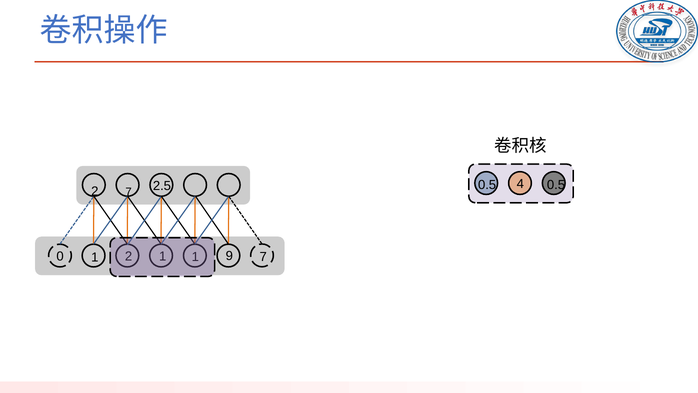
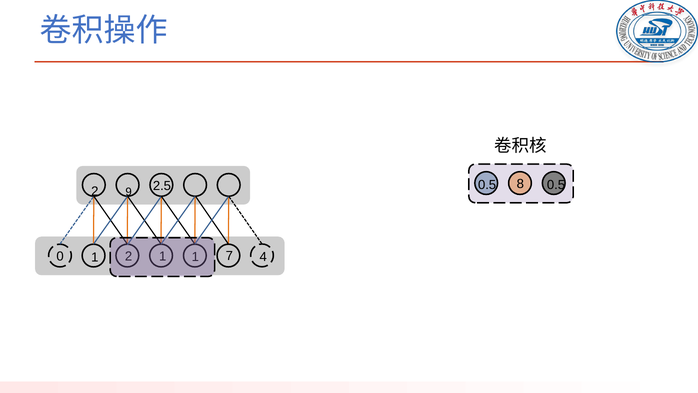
7: 7 -> 9 (129, 192)
4: 4 -> 8 (520, 184)
7: 7 -> 4 (263, 256)
9: 9 -> 7 (229, 256)
